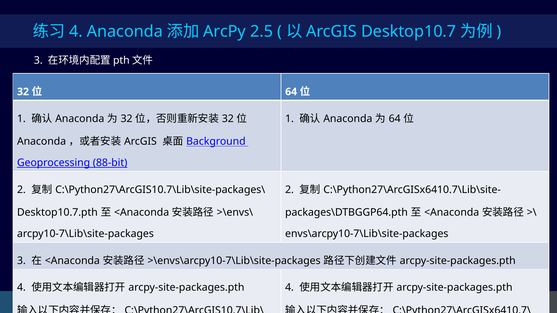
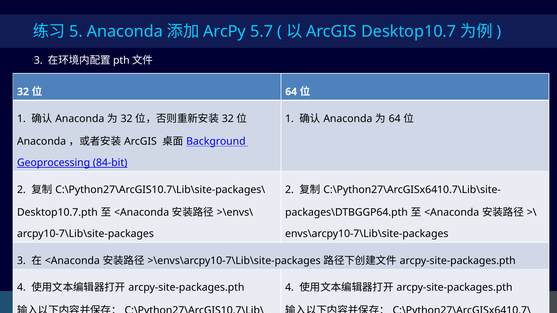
4: 4 -> 5 (76, 31)
2.5: 2.5 -> 5.7 (262, 31)
88-bit: 88-bit -> 84-bit (110, 163)
